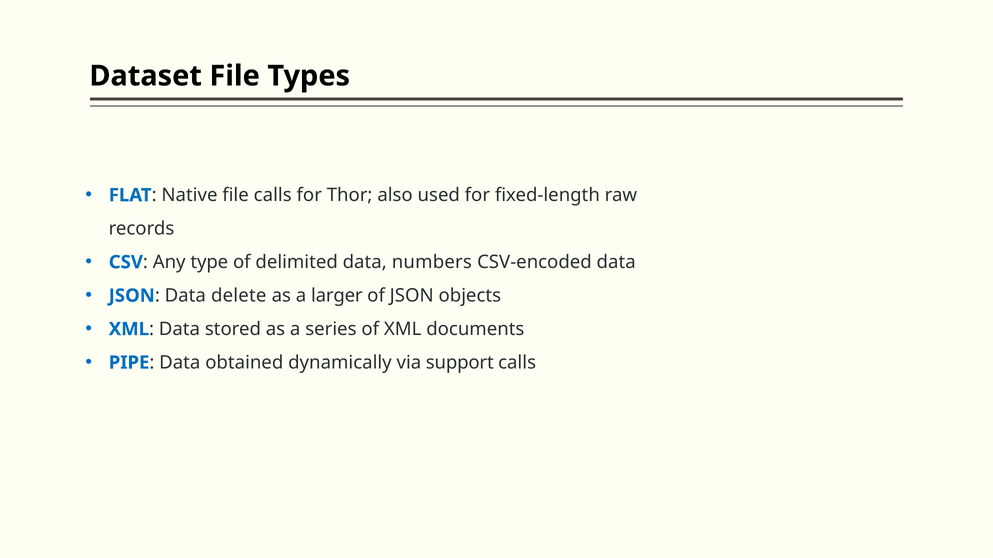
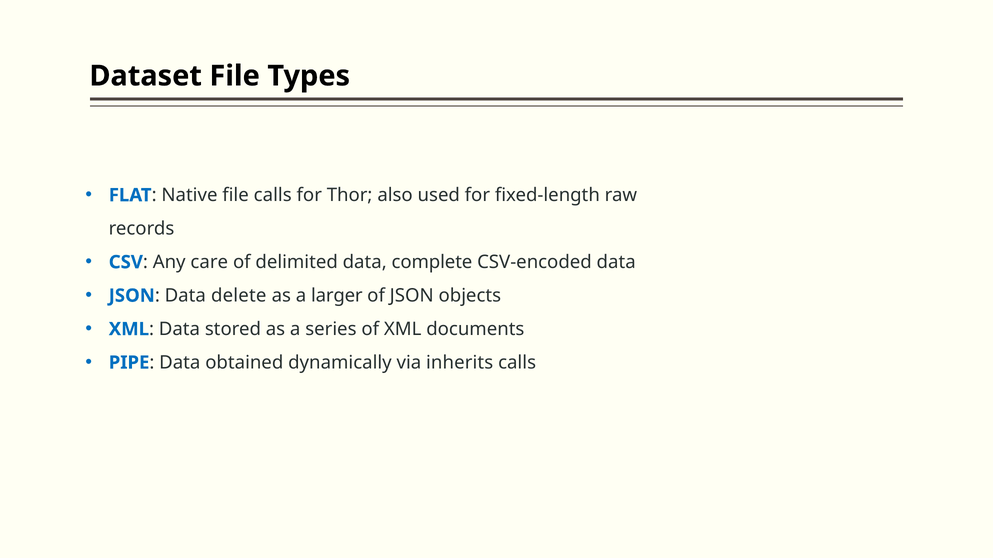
type: type -> care (209, 262)
numbers: numbers -> complete (432, 262)
support: support -> inherits (460, 363)
